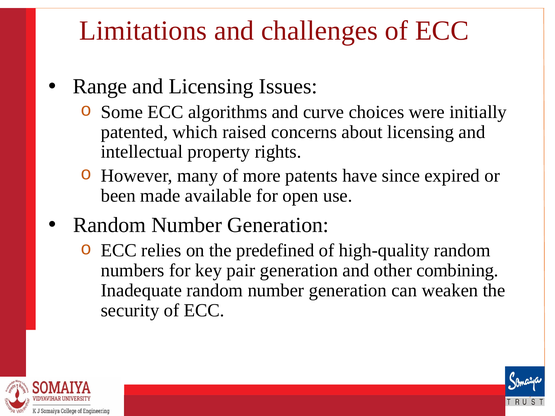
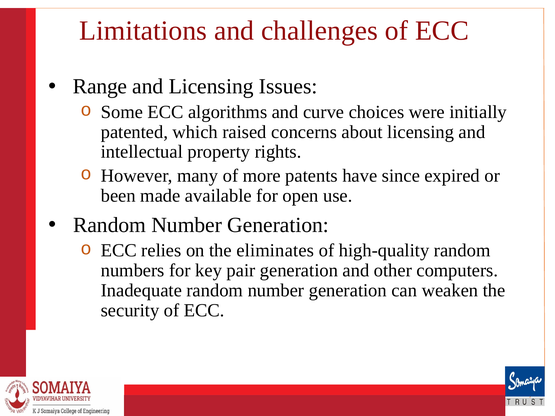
predefined: predefined -> eliminates (275, 251)
combining: combining -> computers (457, 271)
